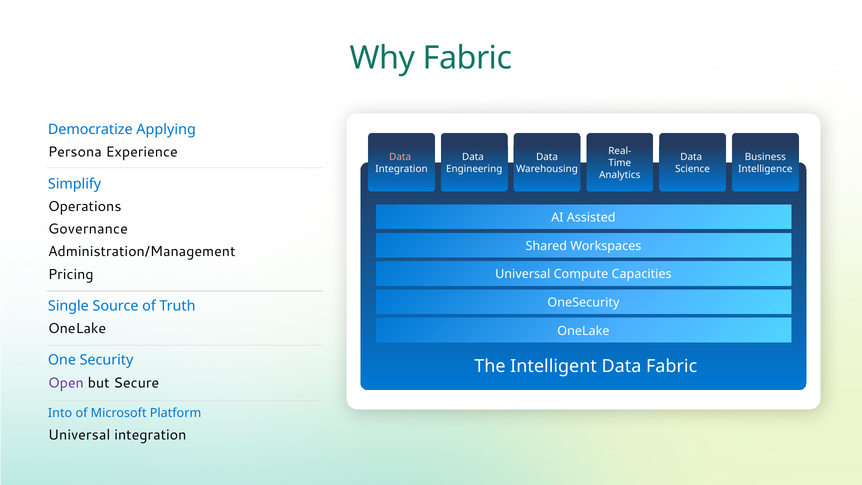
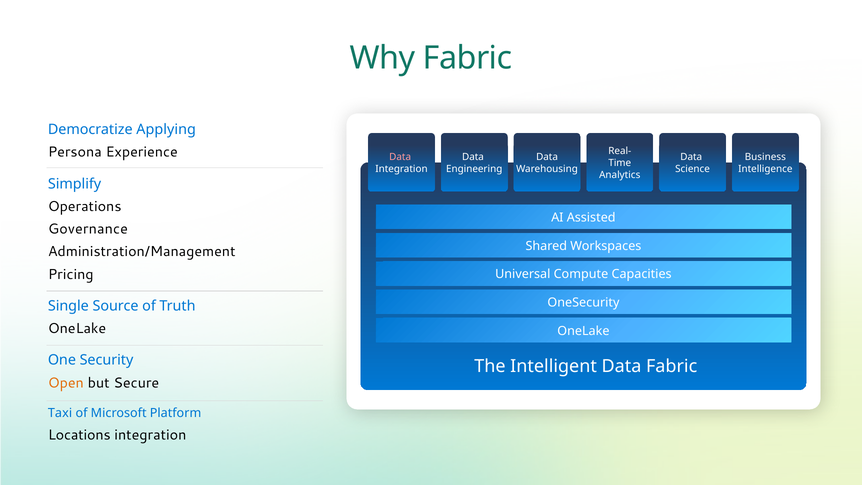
Open colour: purple -> orange (66, 383)
Into: Into -> Taxi (60, 413)
Universal: Universal -> Locations (79, 435)
